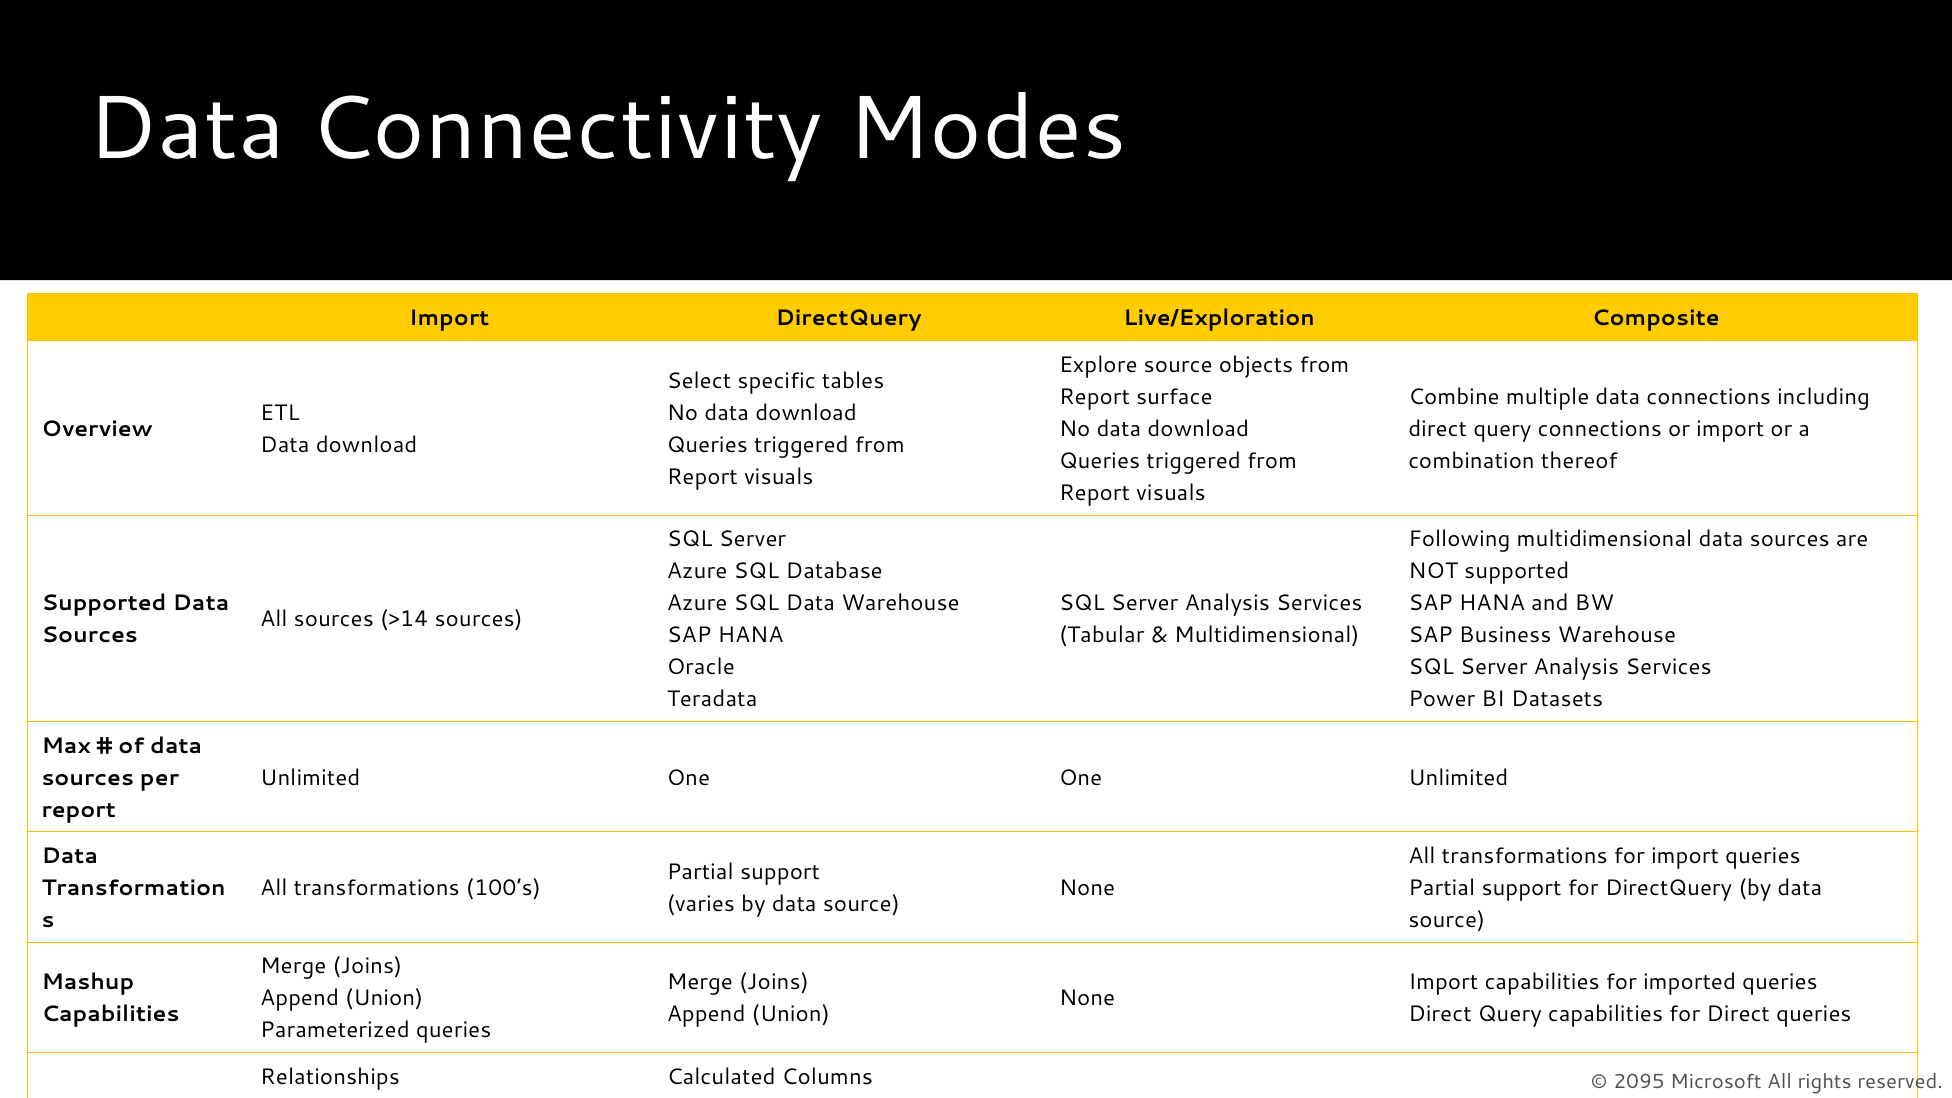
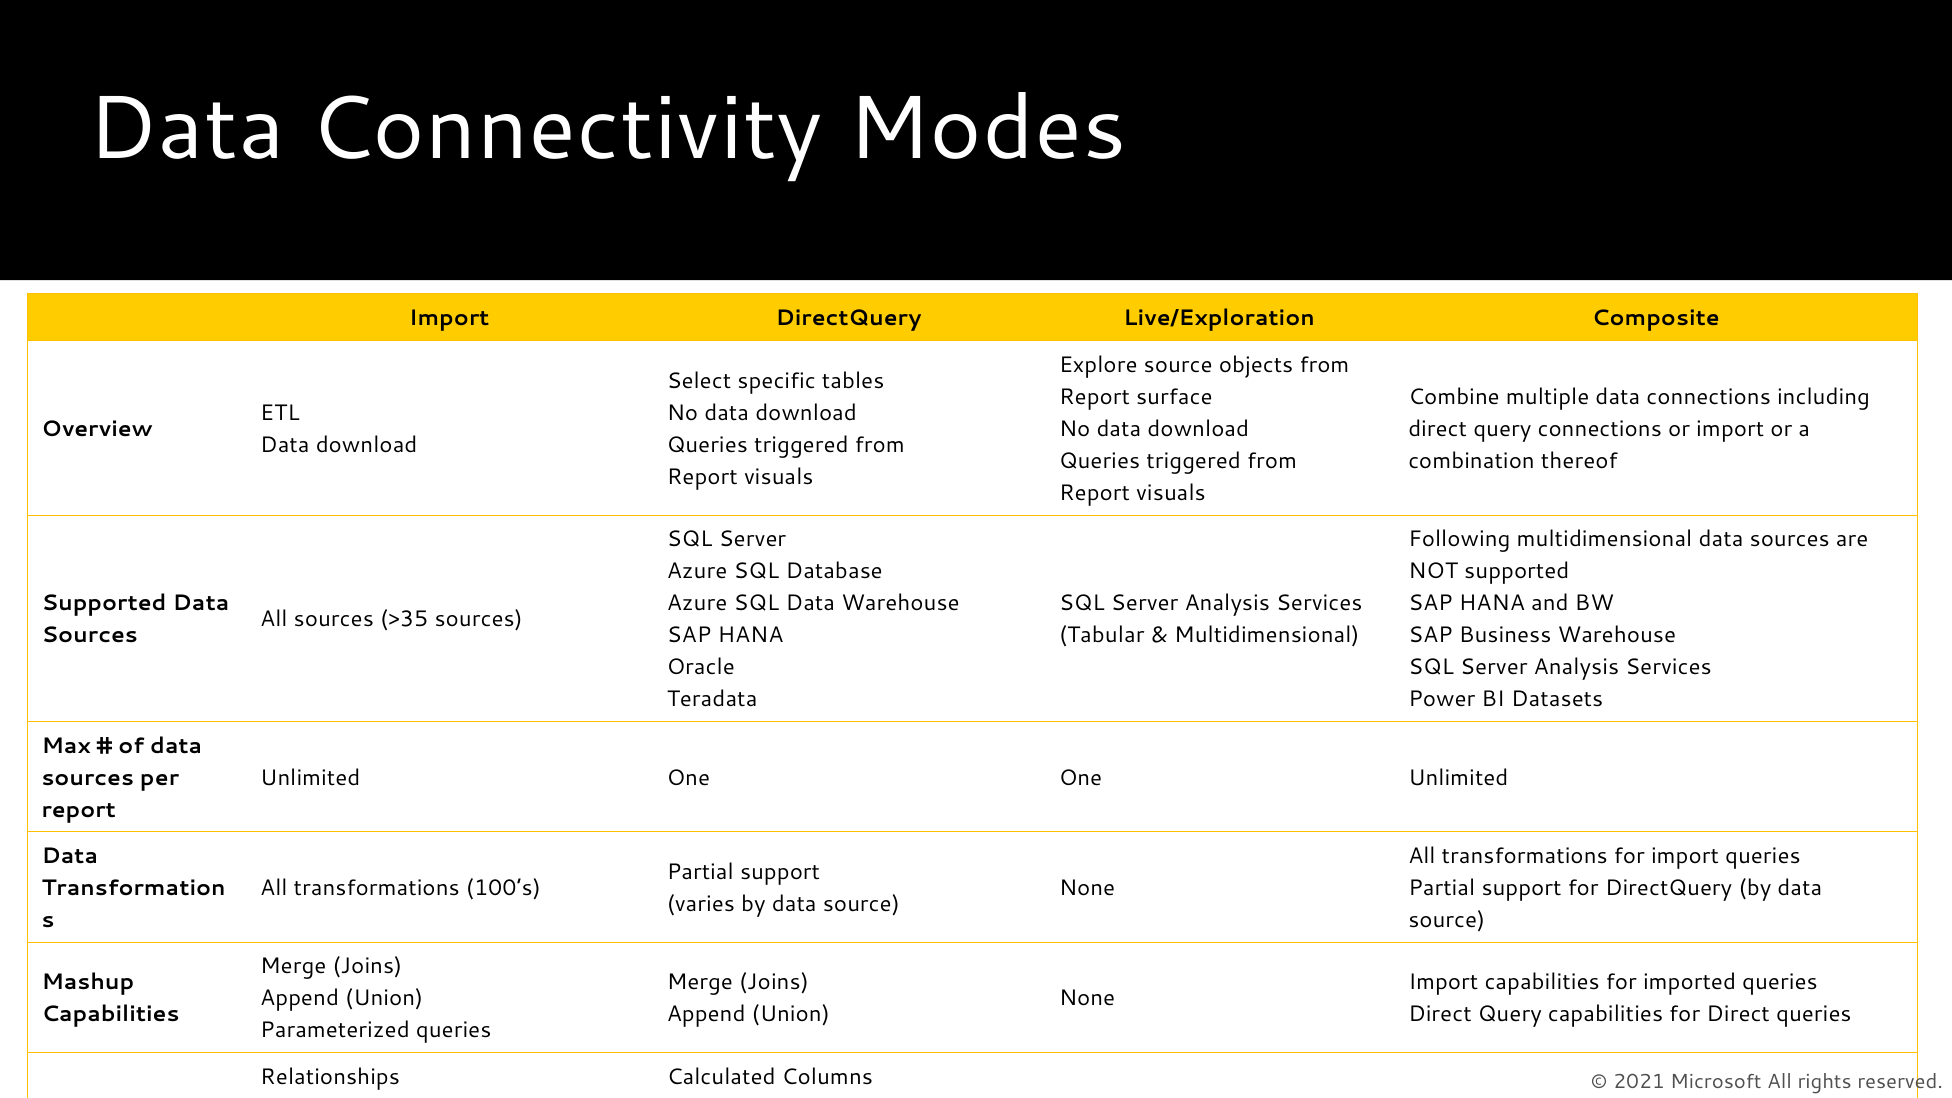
>14: >14 -> >35 (404, 620)
2095: 2095 -> 2021 (1639, 1082)
